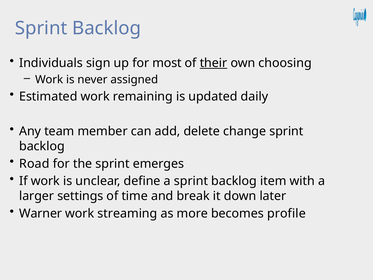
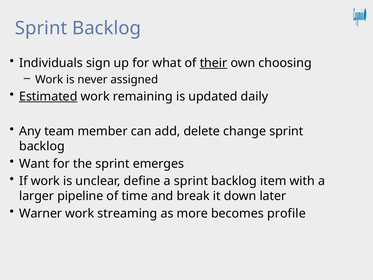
most: most -> what (167, 63)
Estimated underline: none -> present (48, 96)
Road: Road -> Want (34, 164)
settings: settings -> pipeline (80, 196)
